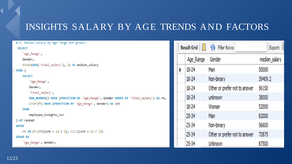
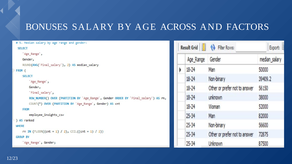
INSIGHTS: INSIGHTS -> BONUSES (47, 27)
TRENDS: TRENDS -> ACROSS (178, 27)
